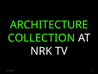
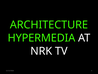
COLLECTION: COLLECTION -> HYPERMEDIA (41, 38)
